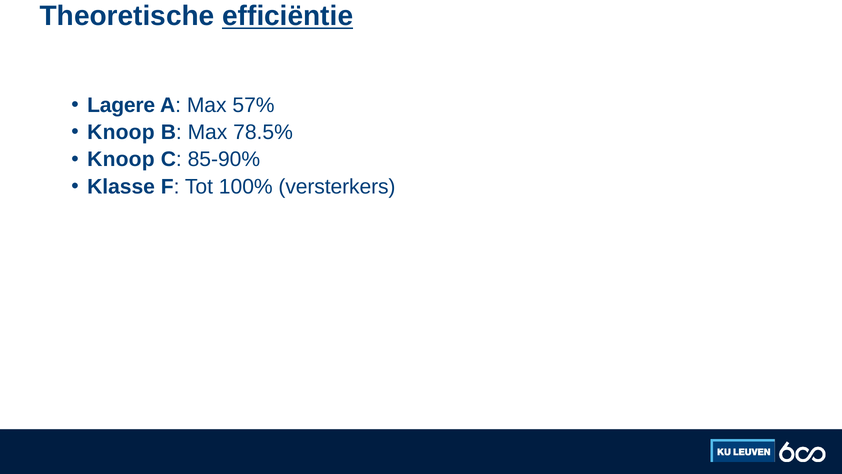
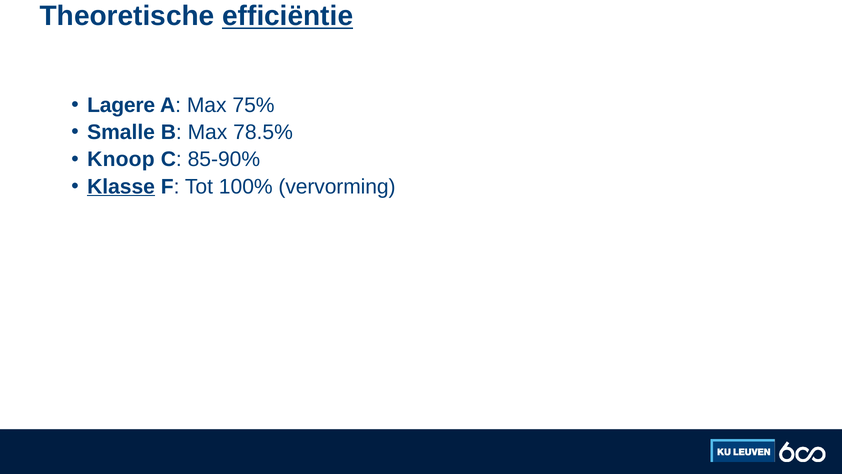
57%: 57% -> 75% (254, 105)
Knoop: Knoop -> Smalle (121, 132)
Klasse underline: none -> present (121, 186)
versterkers: versterkers -> vervorming (337, 186)
